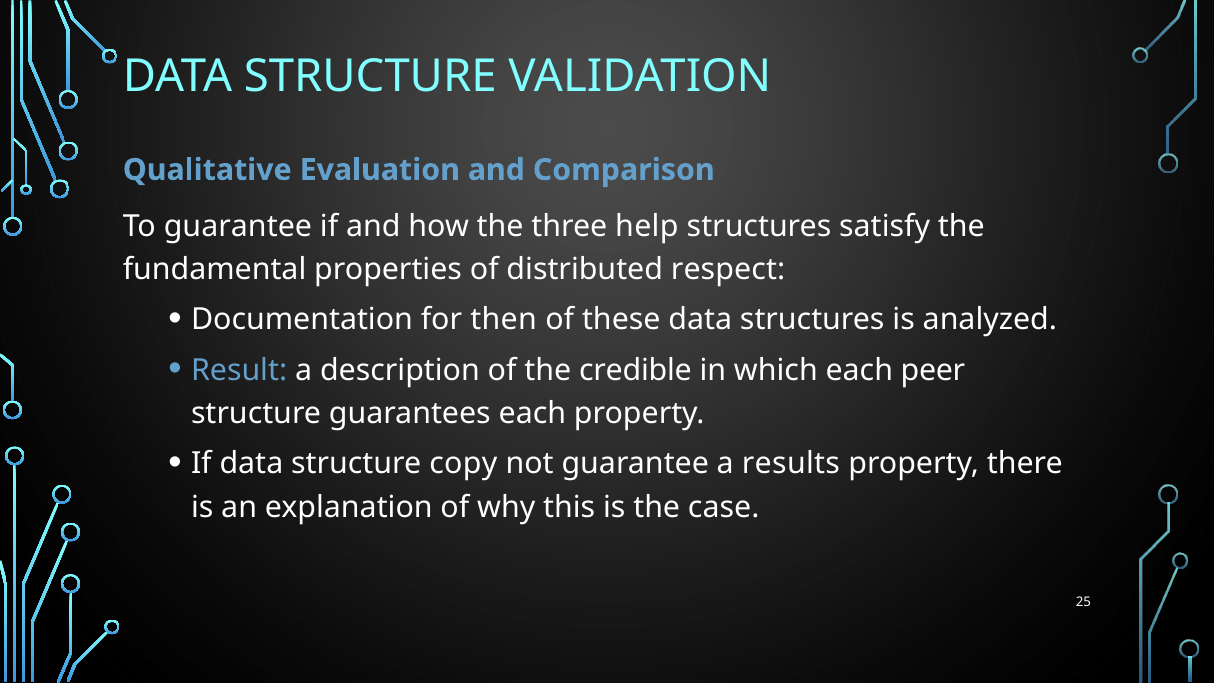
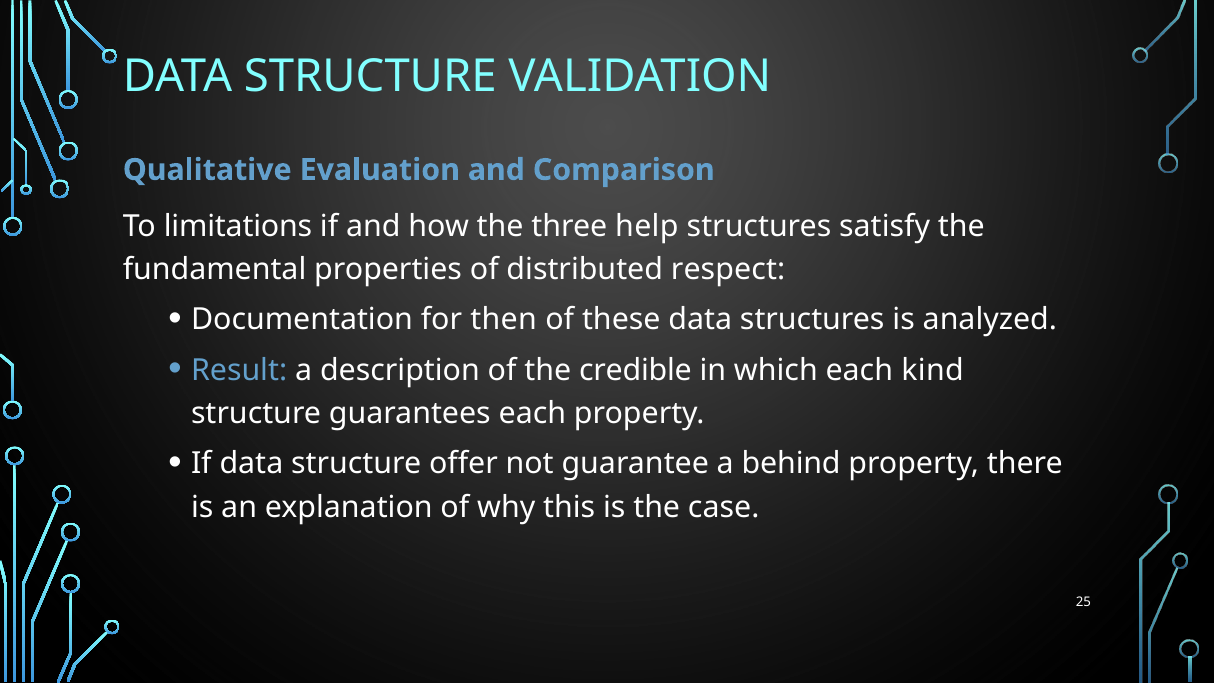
To guarantee: guarantee -> limitations (238, 226)
peer: peer -> kind (933, 370)
copy: copy -> offer (463, 464)
results: results -> behind (791, 464)
